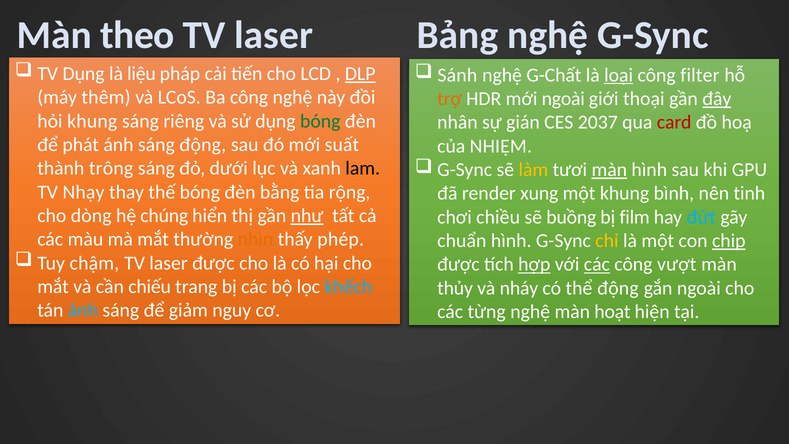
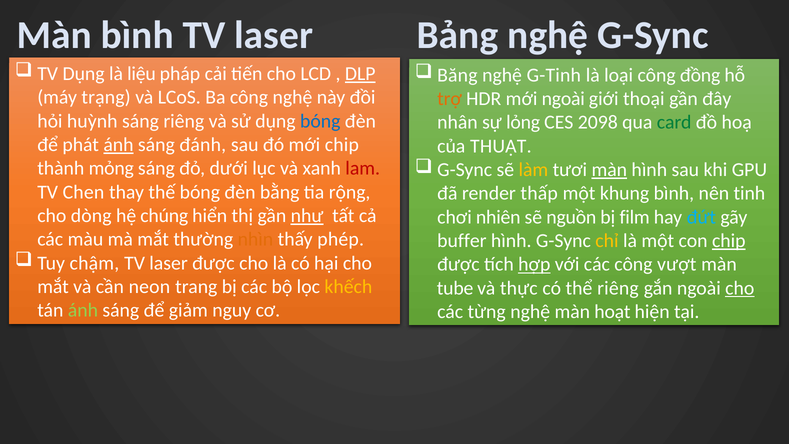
Màn theo: theo -> bình (137, 35)
Sánh: Sánh -> Băng (457, 75)
G-Chất: G-Chất -> G-Tinh (554, 75)
loại underline: present -> none (619, 75)
filter: filter -> đồng (700, 75)
thêm: thêm -> trạng (106, 97)
đây underline: present -> none (717, 99)
hỏi khung: khung -> huỳnh (92, 121)
bóng colour: green -> blue (320, 121)
gián: gián -> lỏng (523, 122)
2037: 2037 -> 2098 (598, 122)
card colour: red -> green (674, 122)
ánh underline: none -> present (118, 145)
sáng động: động -> đánh (203, 145)
mới suất: suất -> chip (342, 145)
NHIỆM: NHIỆM -> THUẬT (501, 146)
trông: trông -> mỏng (111, 168)
lam colour: black -> red (363, 168)
Nhạy: Nhạy -> Chen (83, 192)
xung: xung -> thấp (539, 193)
chiều: chiều -> nhiên (498, 217)
buồng: buồng -> nguồn (571, 217)
chuẩn: chuẩn -> buffer (462, 241)
các underline: present -> none (597, 264)
chiếu: chiếu -> neon (149, 287)
khếch colour: light blue -> yellow (348, 287)
thủy: thủy -> tube (455, 288)
nháy: nháy -> thực (519, 288)
thể động: động -> riêng (618, 288)
cho underline: none -> present (740, 288)
ánh colour: light blue -> light green (83, 310)
